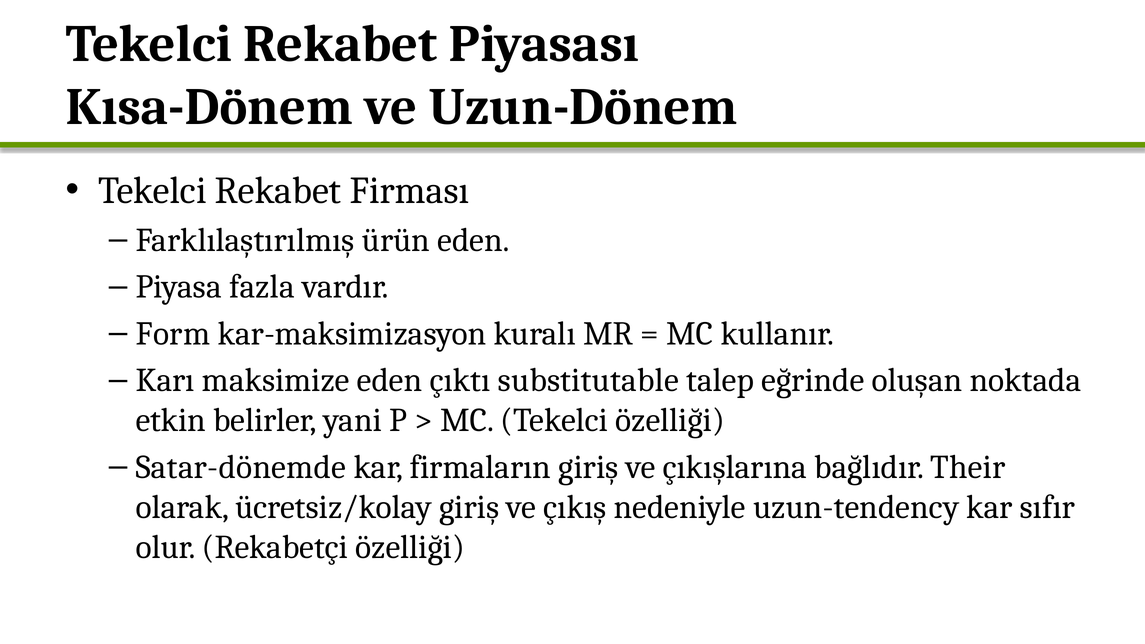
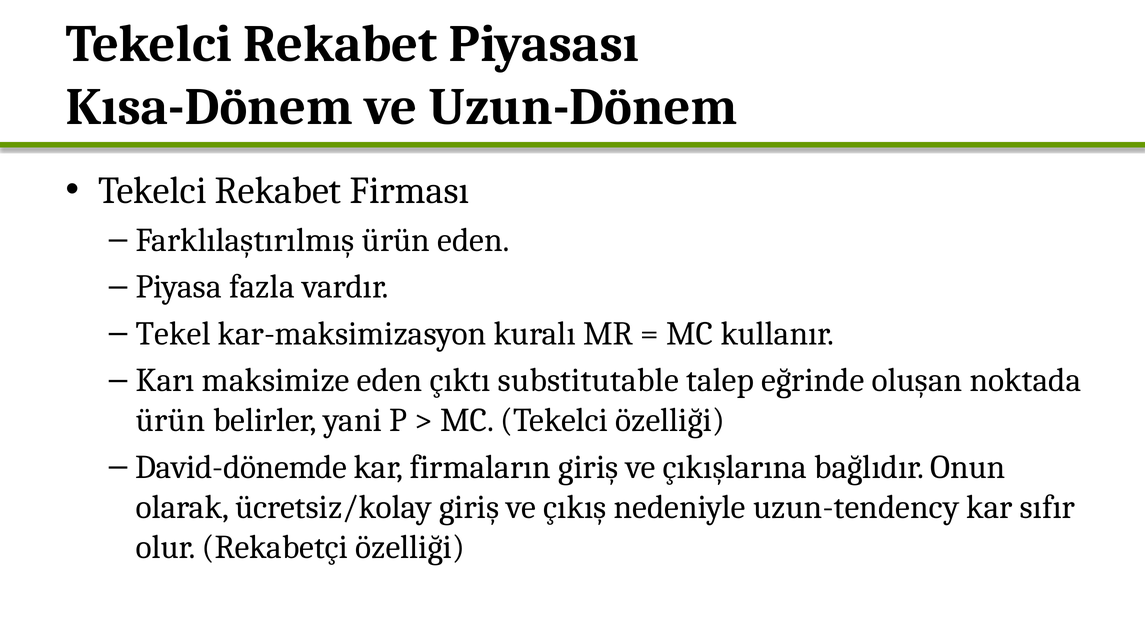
Form: Form -> Tekel (173, 334)
etkin: etkin -> ürün (170, 421)
Satar-dönemde: Satar-dönemde -> David-dönemde (241, 467)
Their: Their -> Onun (968, 467)
